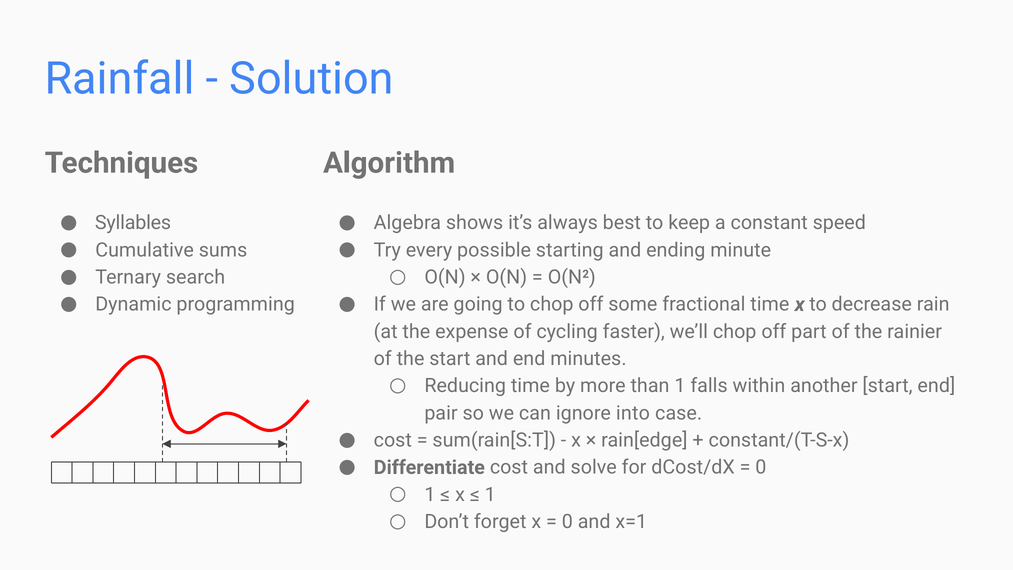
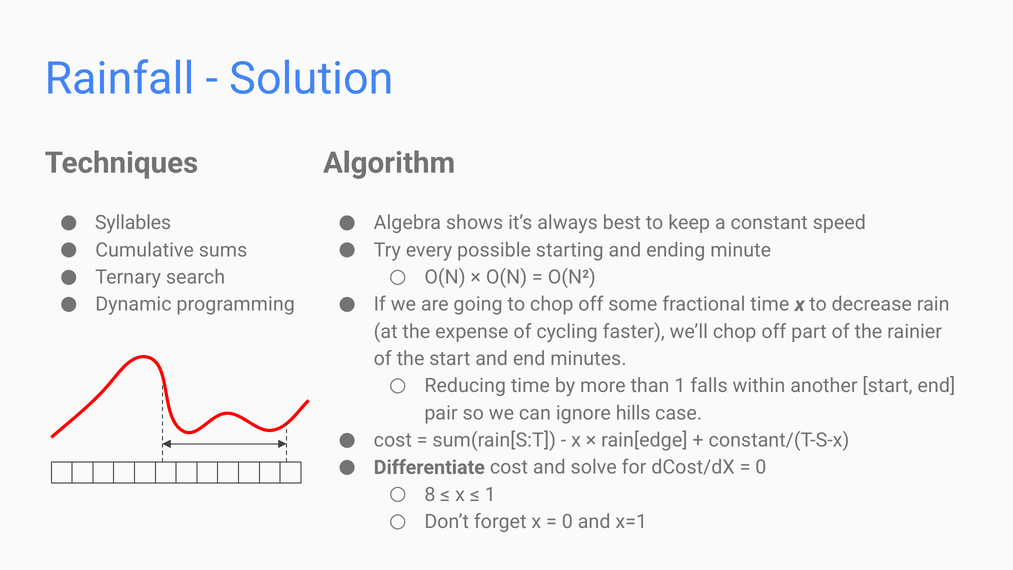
into: into -> hills (633, 413)
1: 1 -> 8 (430, 494)
